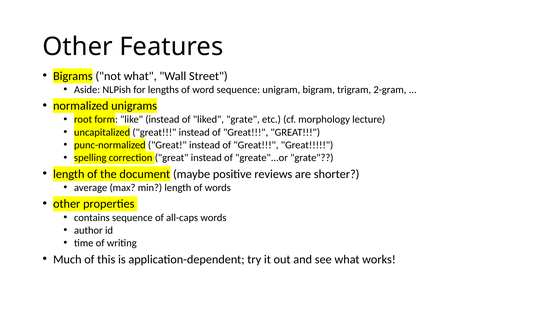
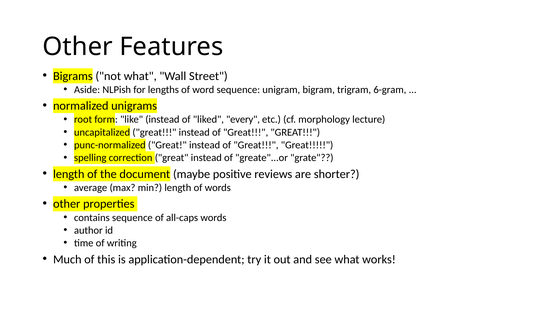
2-gram: 2-gram -> 6-gram (390, 90)
liked grate: grate -> every (243, 120)
